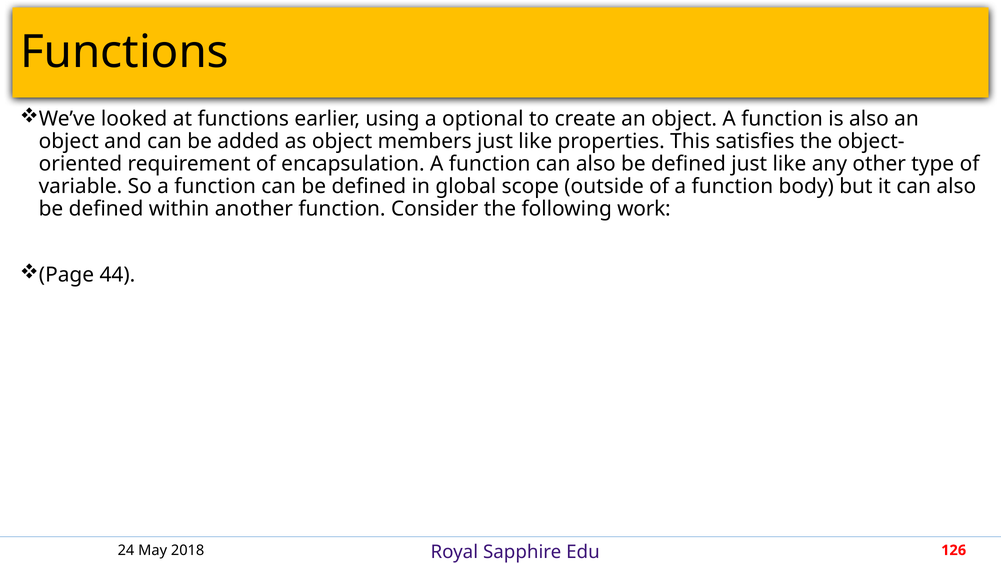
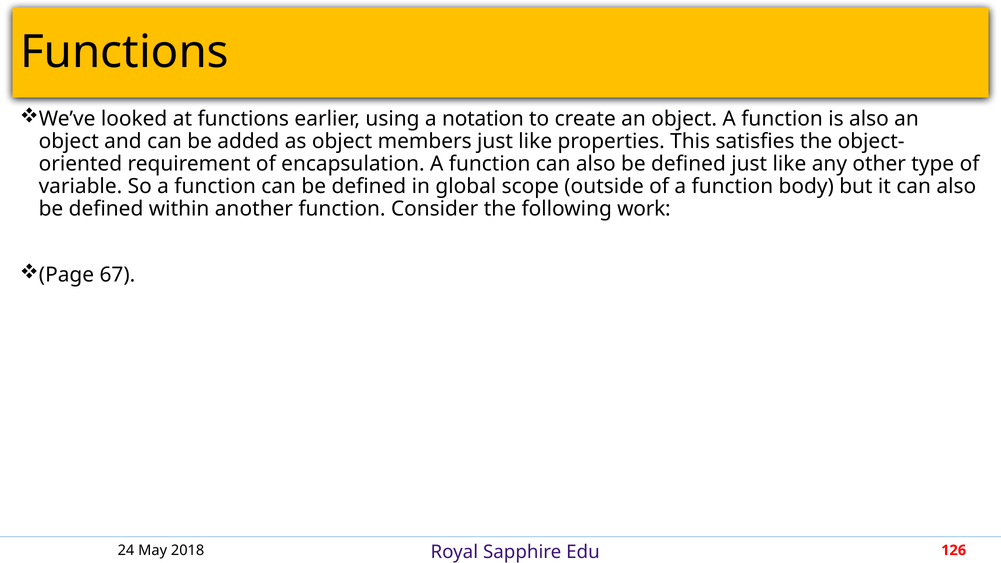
optional: optional -> notation (483, 119)
44: 44 -> 67 (117, 275)
